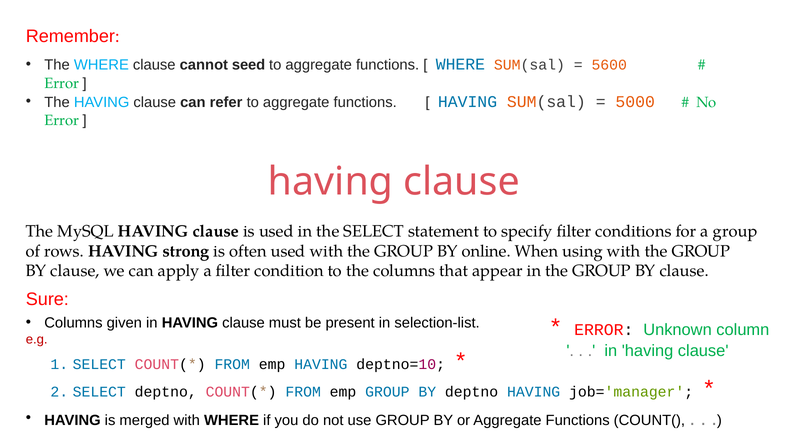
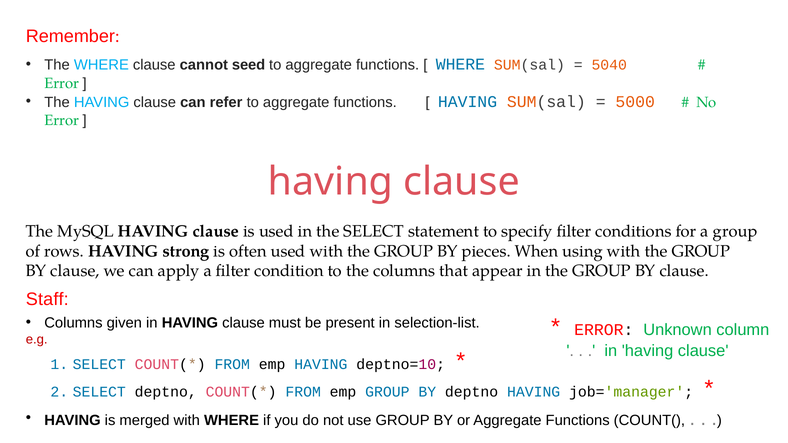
5600: 5600 -> 5040 (609, 65)
online: online -> pieces (486, 251)
Sure: Sure -> Staff (47, 300)
